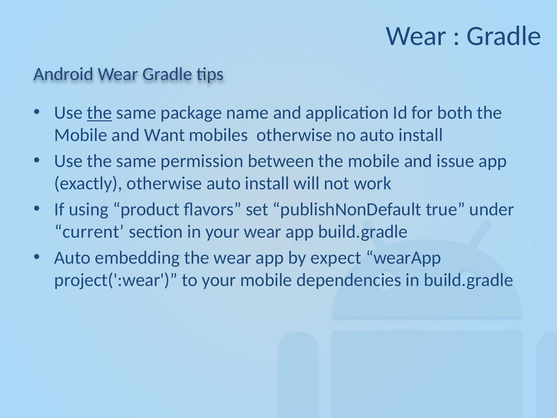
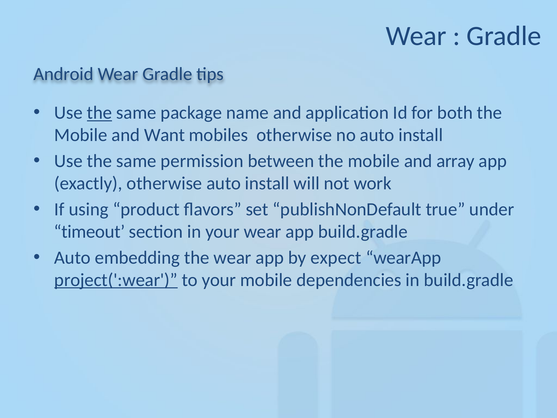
issue: issue -> array (456, 161)
current: current -> timeout (90, 232)
project(':wear underline: none -> present (116, 280)
